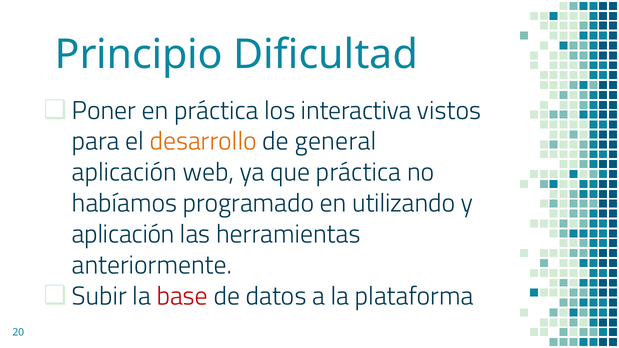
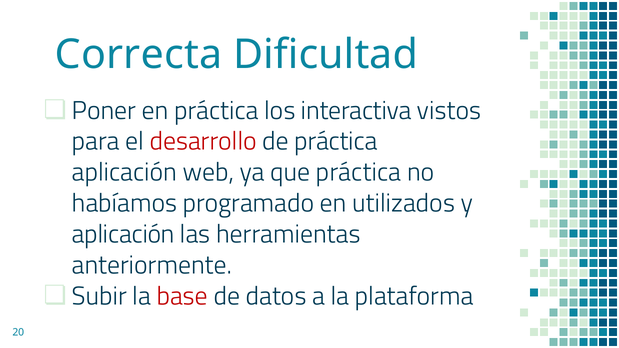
Principio: Principio -> Correcta (139, 54)
desarrollo colour: orange -> red (203, 142)
de general: general -> práctica (336, 142)
utilizando: utilizando -> utilizados (404, 203)
